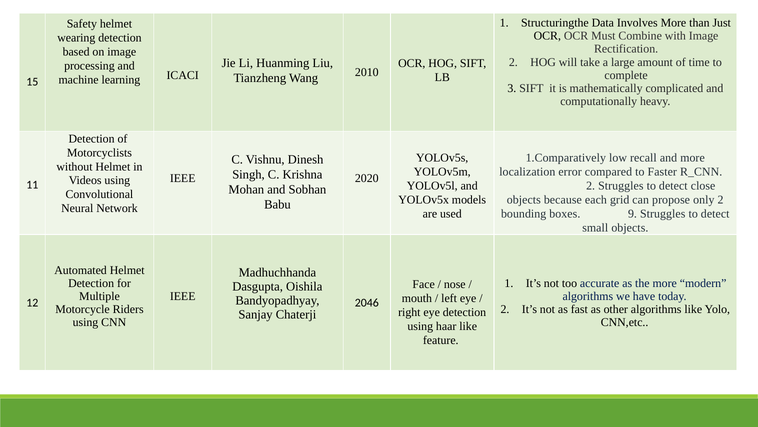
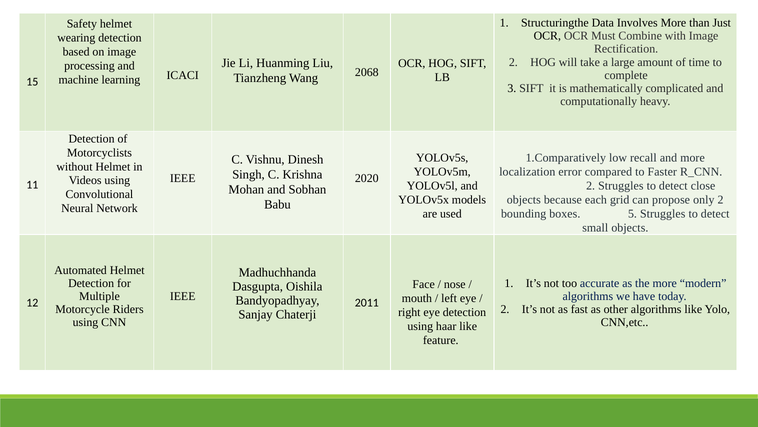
2010: 2010 -> 2068 (367, 72)
9: 9 -> 5 (632, 214)
2046: 2046 -> 2011 (367, 302)
